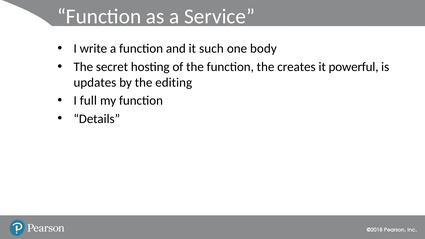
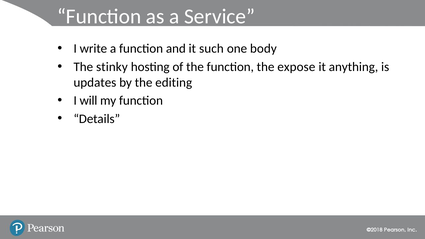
secret: secret -> stinky (112, 67)
creates: creates -> expose (296, 67)
powerful: powerful -> anything (353, 67)
full: full -> will (88, 101)
